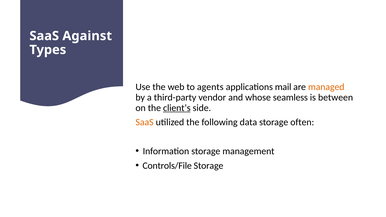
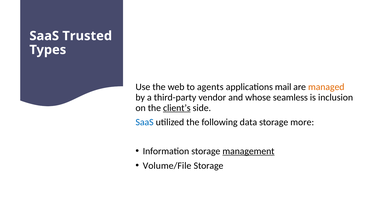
Against: Against -> Trusted (87, 36)
between: between -> inclusion (336, 98)
SaaS colour: orange -> blue (145, 122)
often: often -> more (302, 122)
management underline: none -> present (248, 151)
Controls/File: Controls/File -> Volume/File (167, 166)
